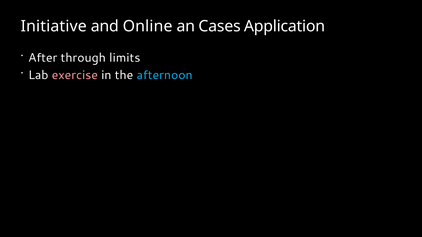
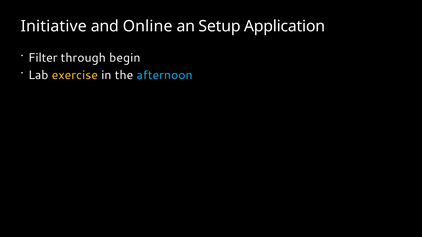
Cases: Cases -> Setup (220, 26)
After: After -> Filter (43, 58)
limits: limits -> begin (125, 58)
exercise colour: pink -> yellow (75, 75)
